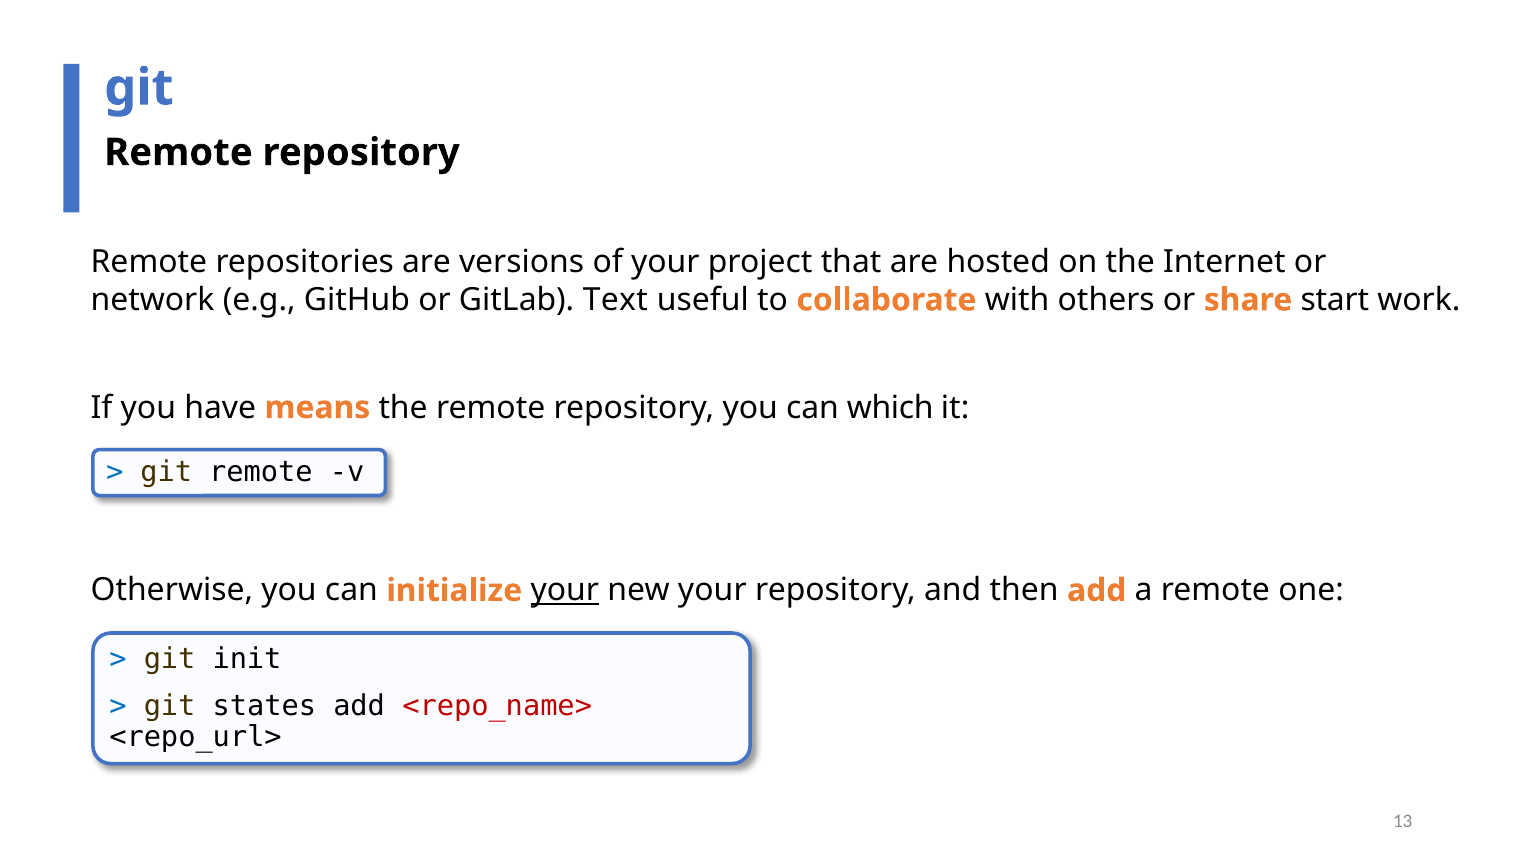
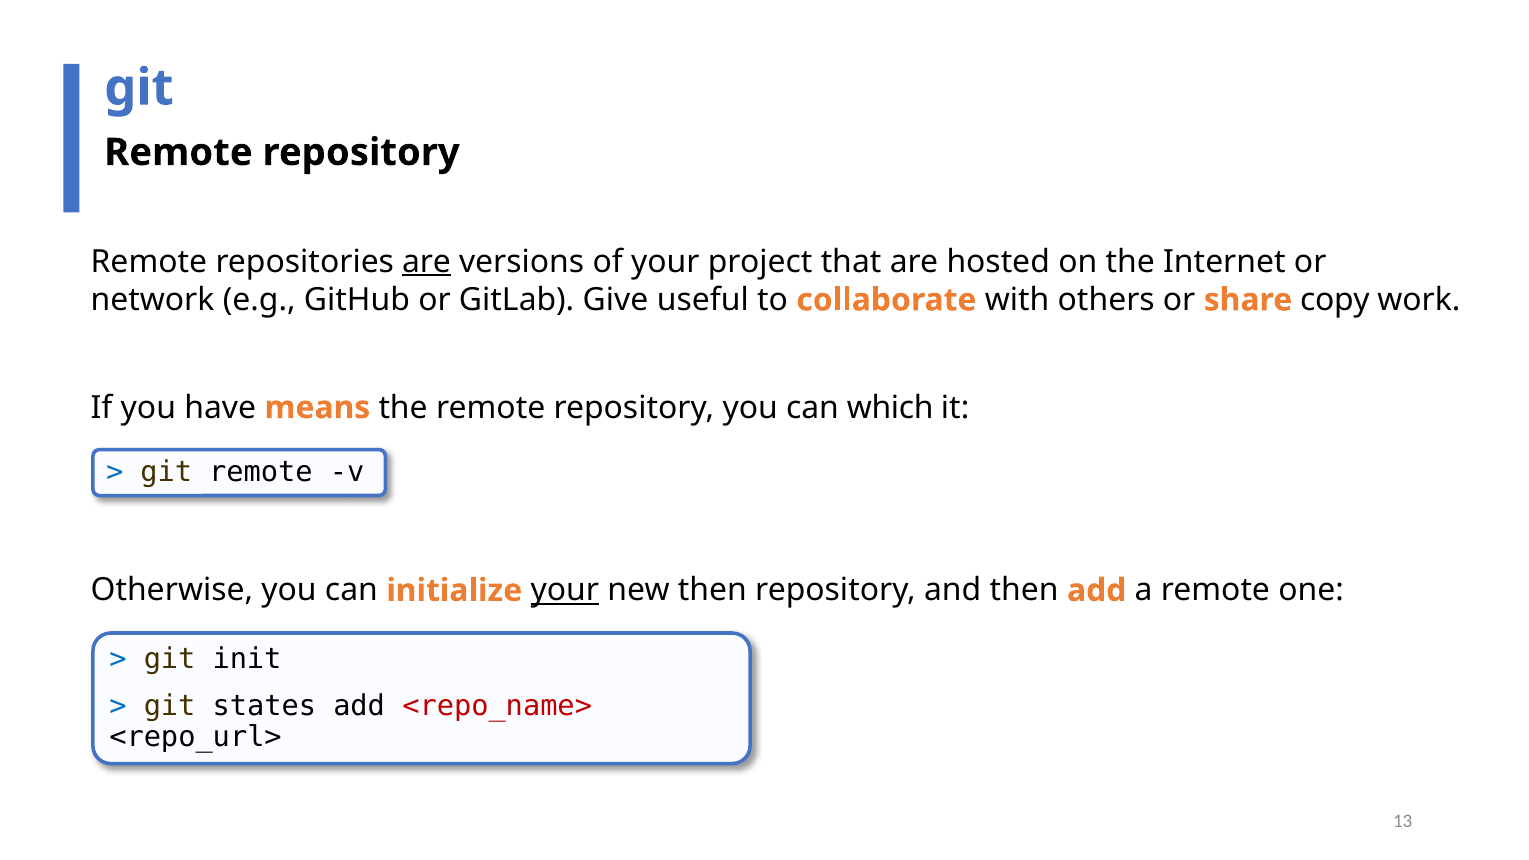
are underline: none -> present (427, 262)
Text: Text -> Give (615, 300)
start: start -> copy (1335, 300)
new your: your -> then (712, 590)
